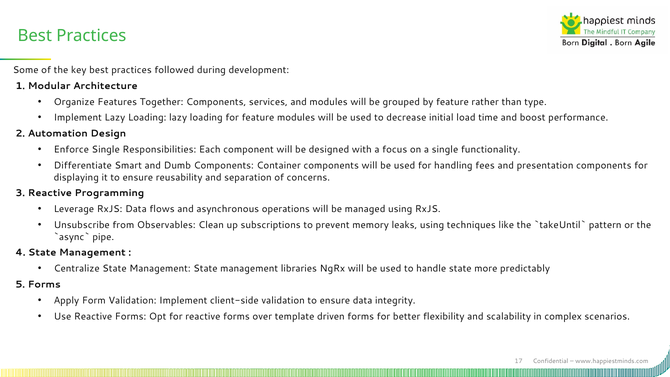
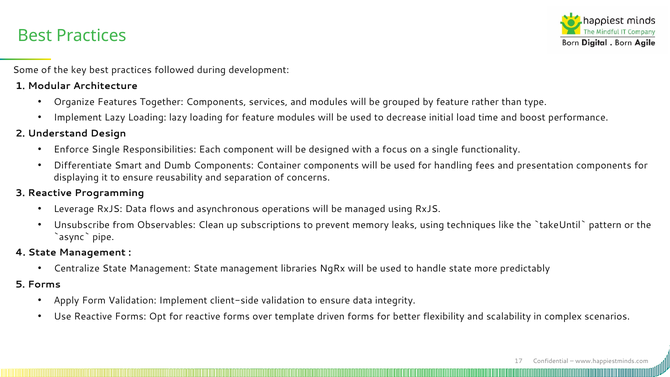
Automation: Automation -> Understand (58, 134)
